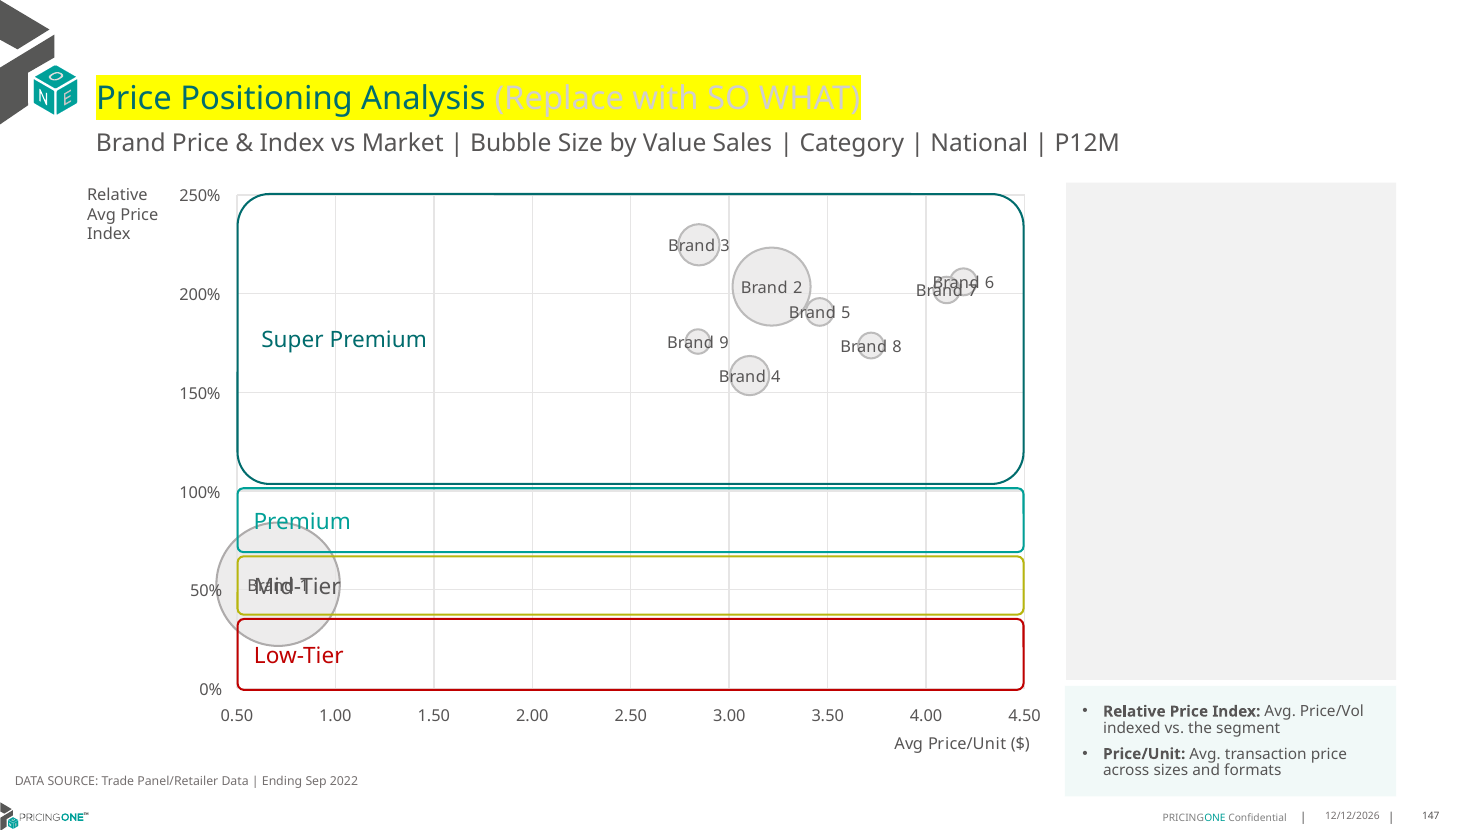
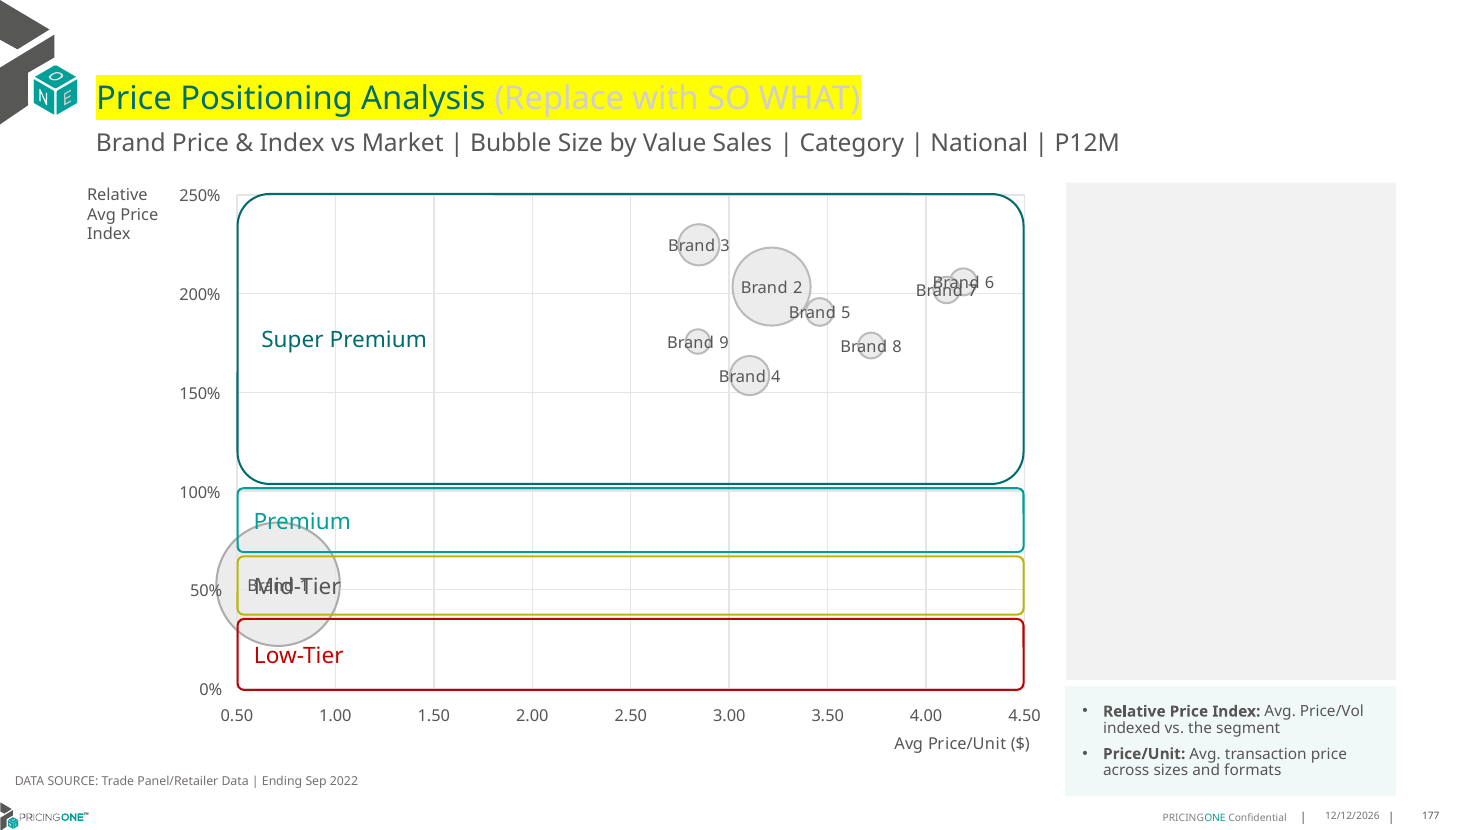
147: 147 -> 177 (1431, 816)
